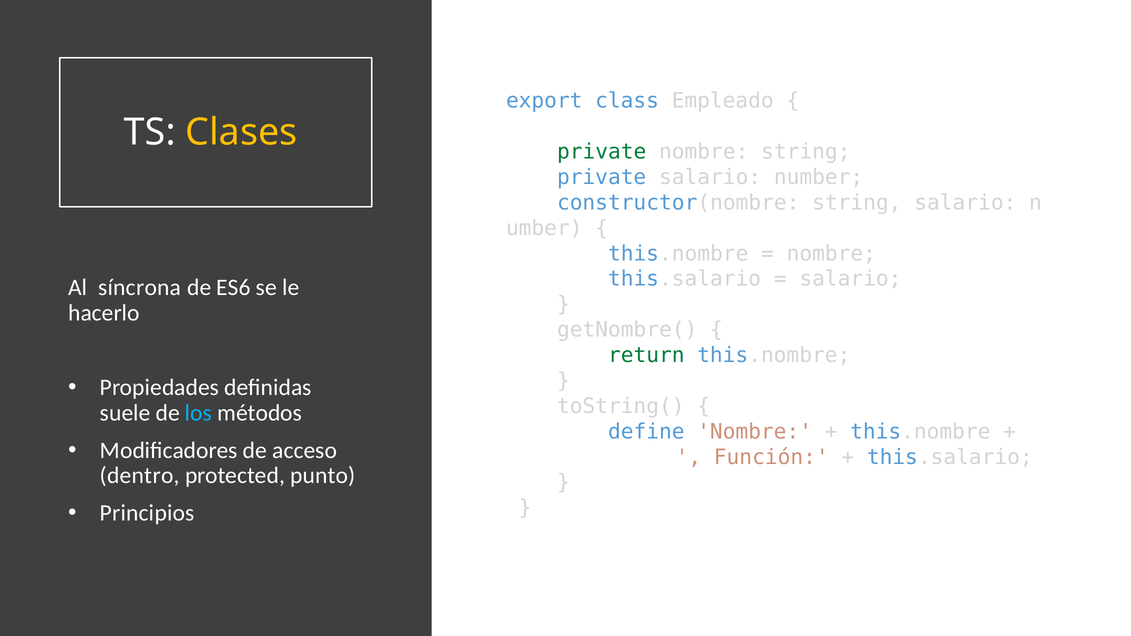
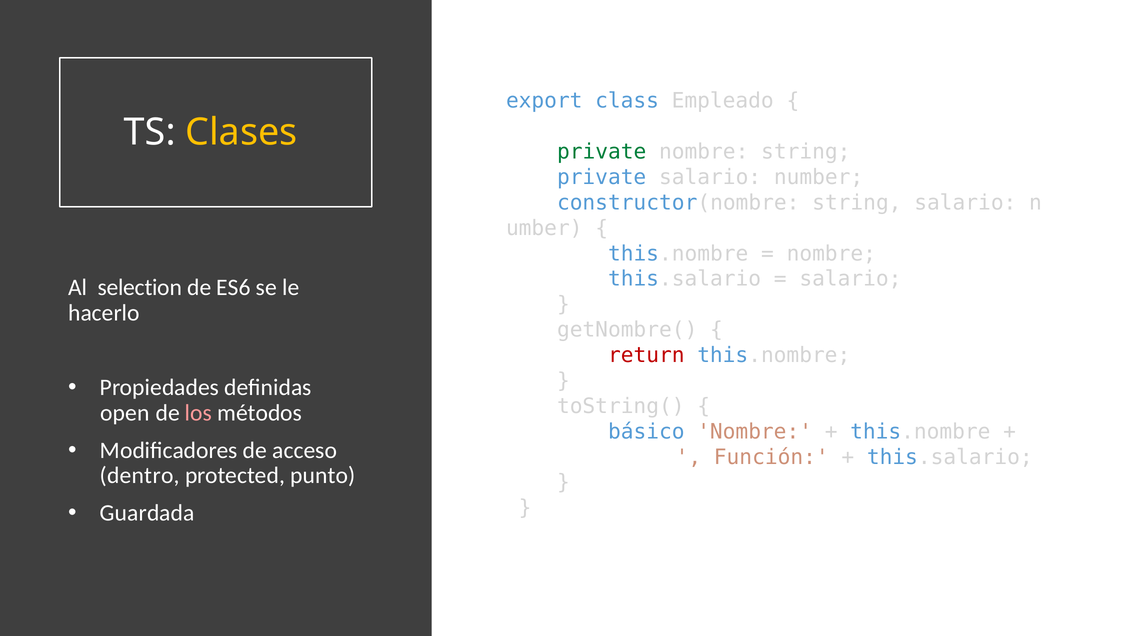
síncrona: síncrona -> selection (140, 288)
return colour: green -> red (646, 355)
suele: suele -> open (125, 413)
los colour: light blue -> pink (199, 413)
define: define -> básico (646, 432)
Principios: Principios -> Guardada (147, 513)
